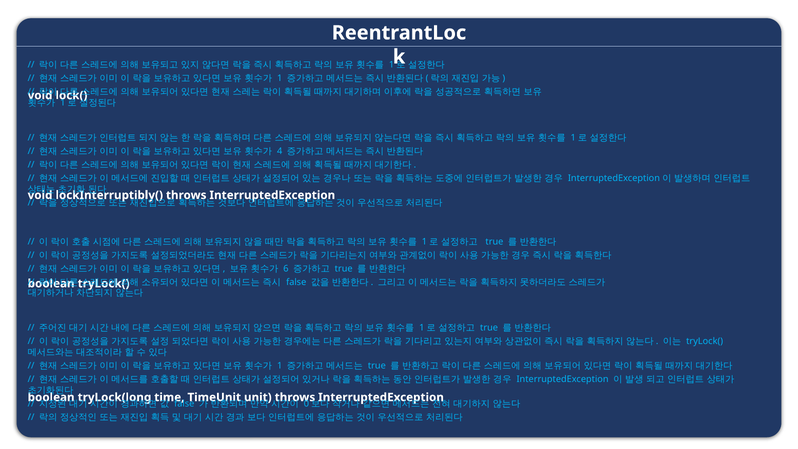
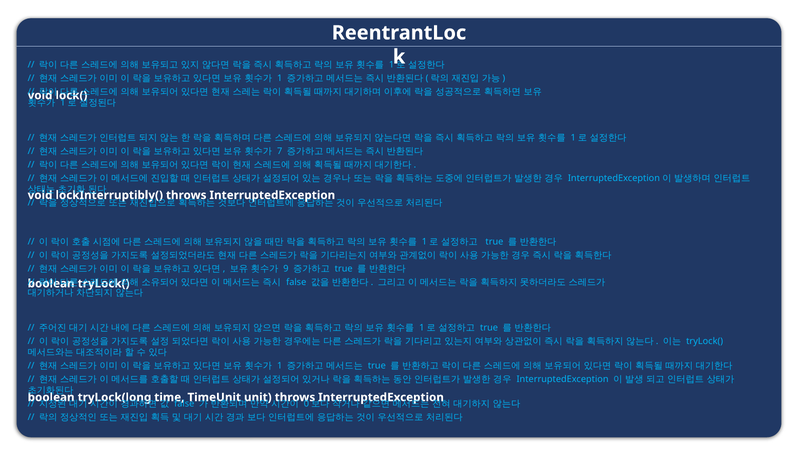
4: 4 -> 7 (280, 151)
6: 6 -> 9 (286, 268)
